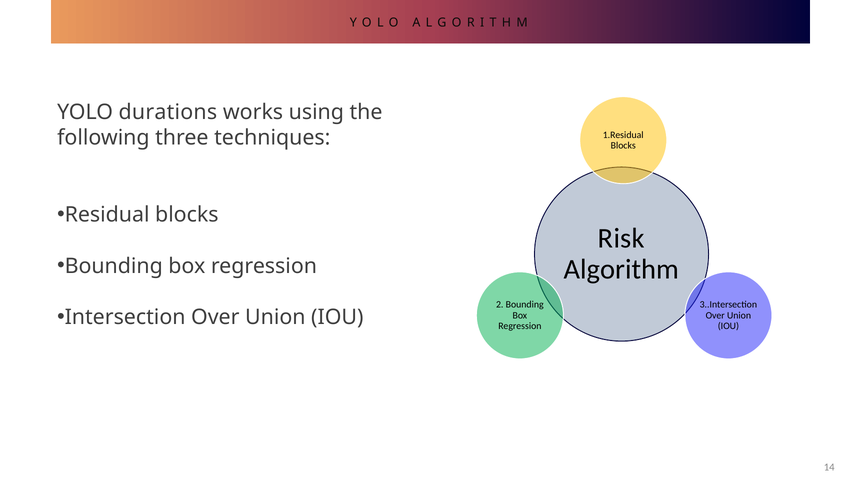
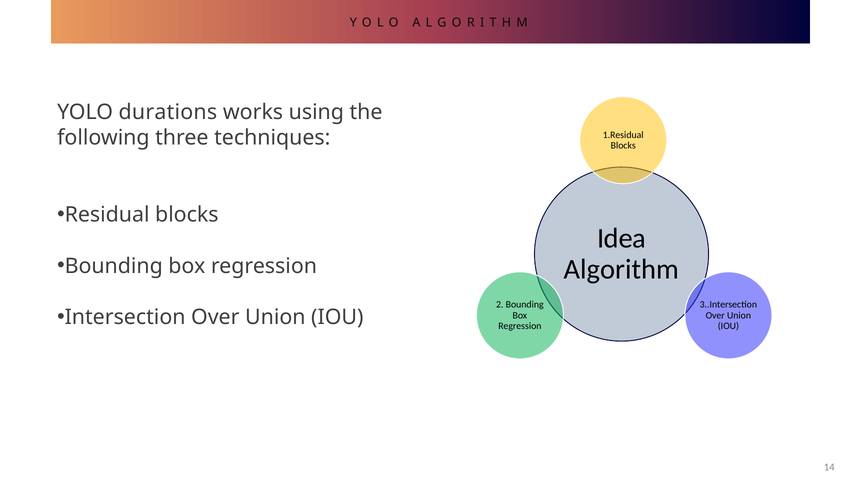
Risk: Risk -> Idea (622, 238)
